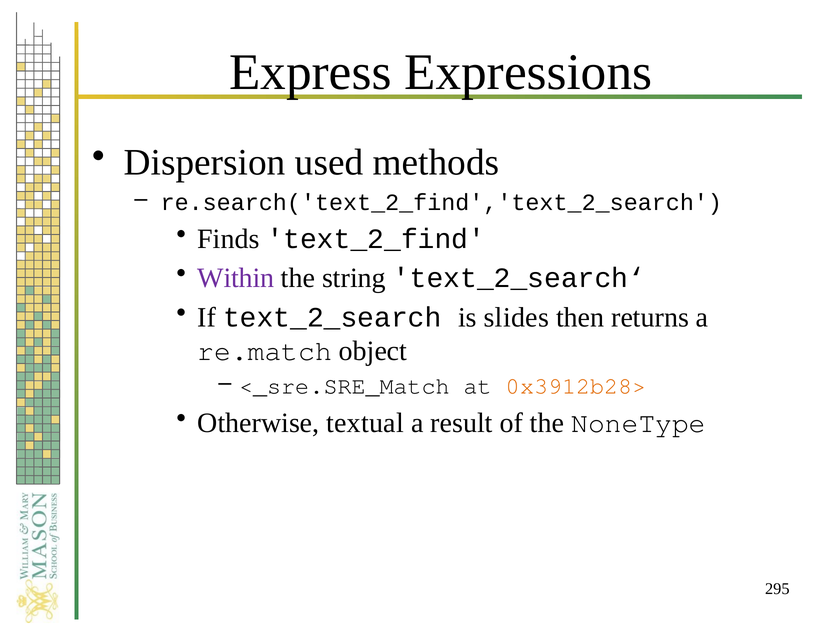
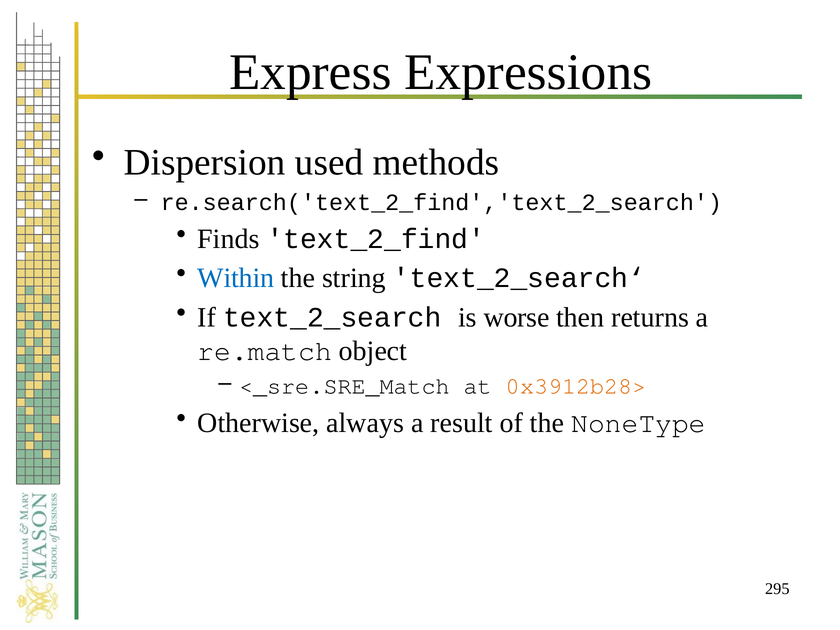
Within colour: purple -> blue (236, 278)
slides: slides -> worse (517, 317)
textual: textual -> always (365, 423)
